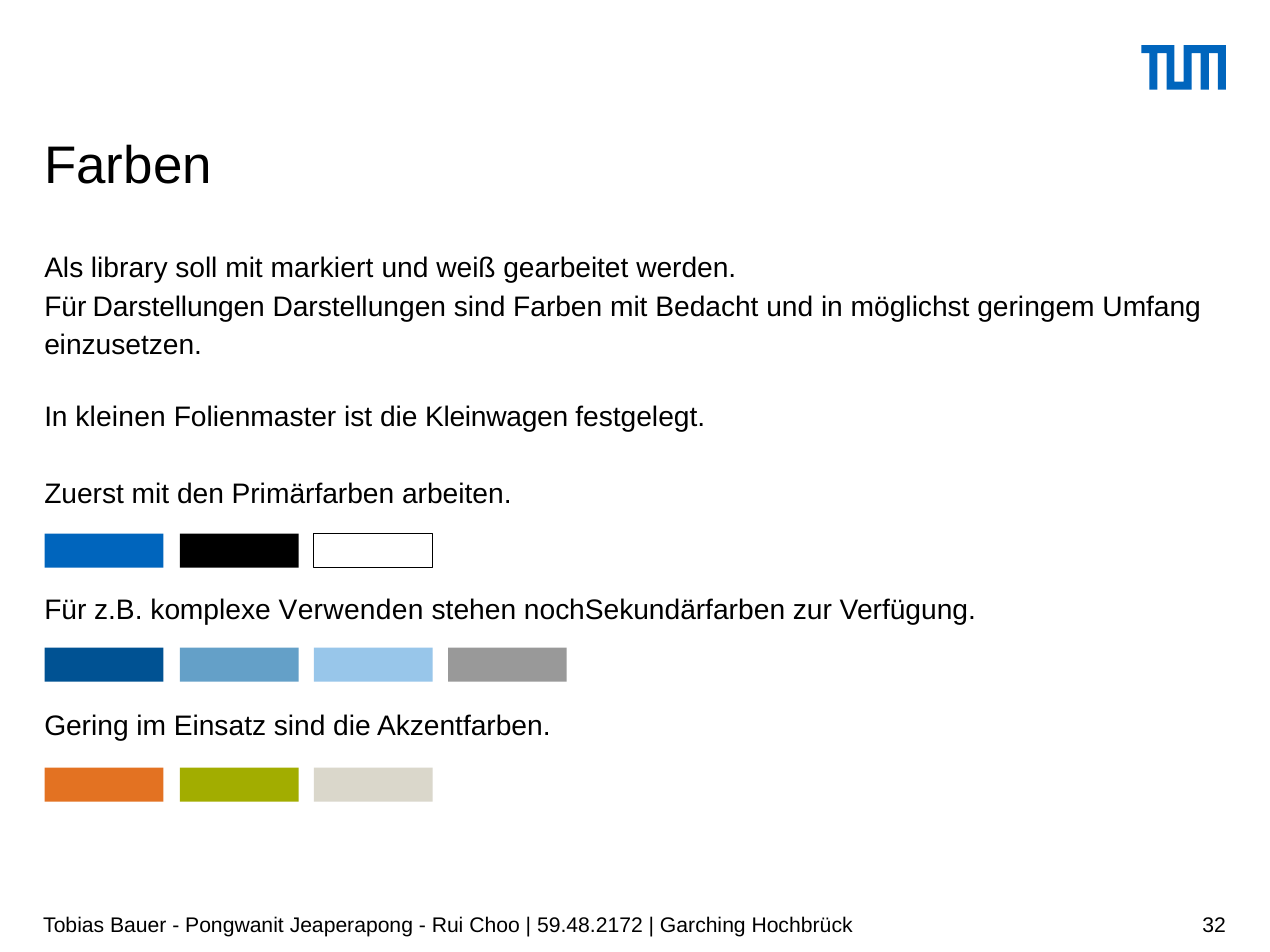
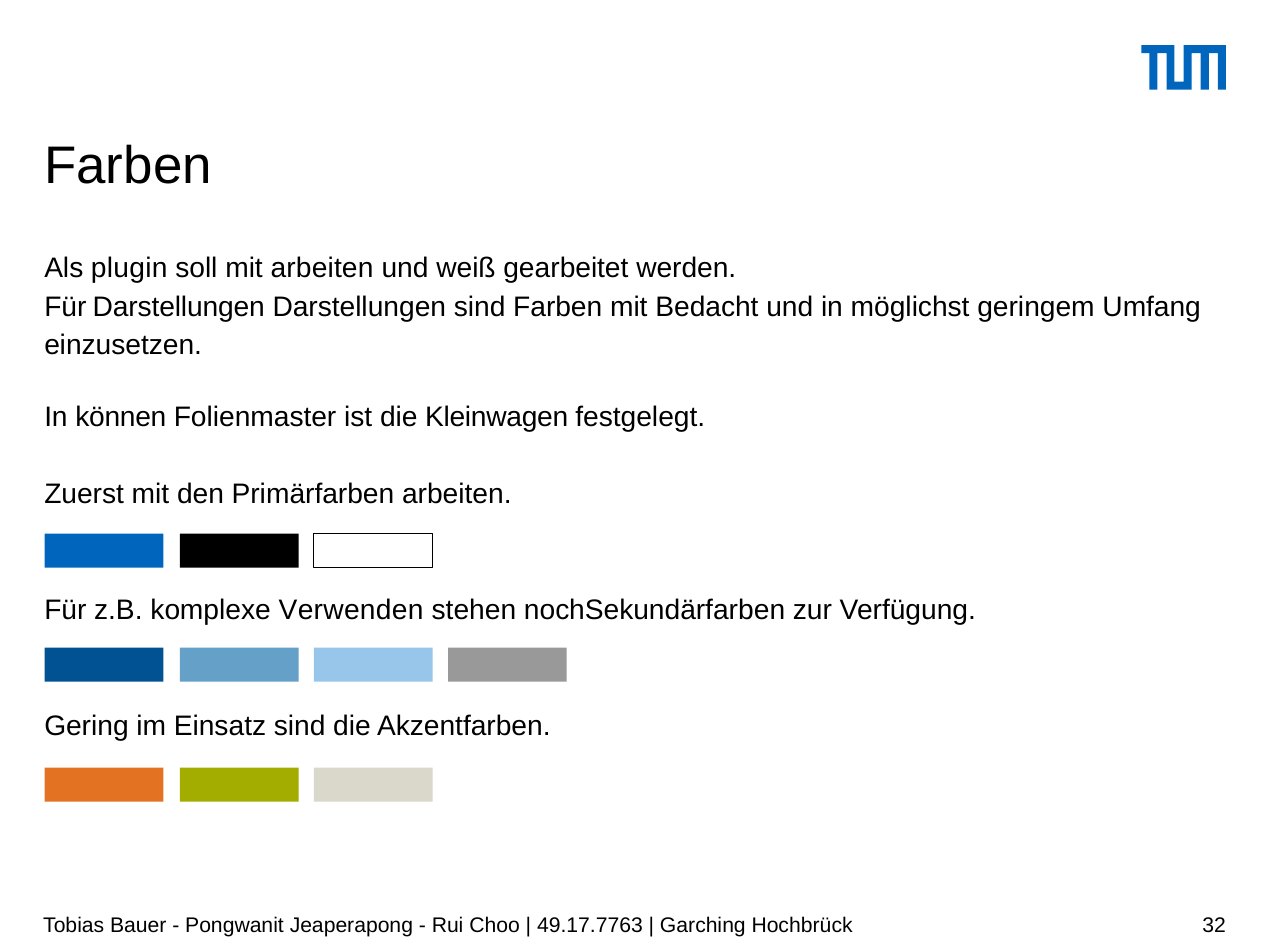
library: library -> plugin (129, 268)
mit markiert: markiert -> arbeiten (322, 268)
kleinen: kleinen -> können (121, 418)
59.48.2172: 59.48.2172 -> 49.17.7763 (590, 926)
